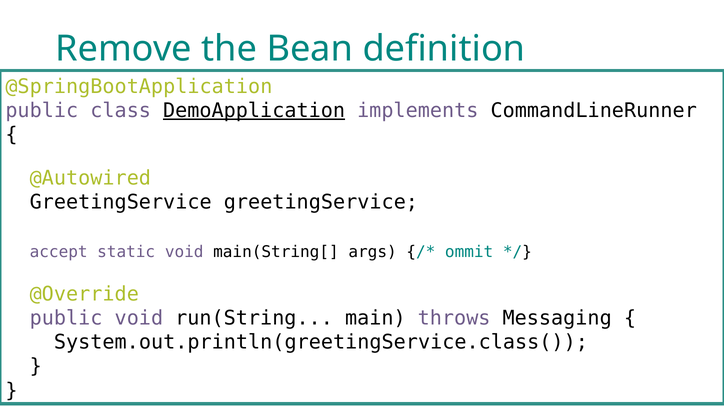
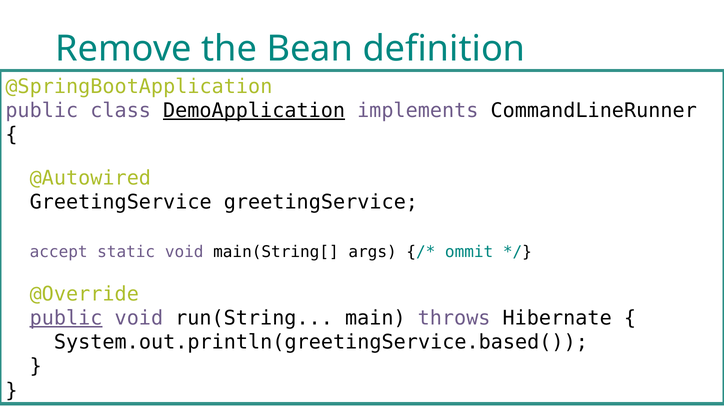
public underline: none -> present (66, 318)
Messaging: Messaging -> Hibernate (557, 318)
System.out.println(greetingService.class(: System.out.println(greetingService.class( -> System.out.println(greetingService.based( (321, 342)
